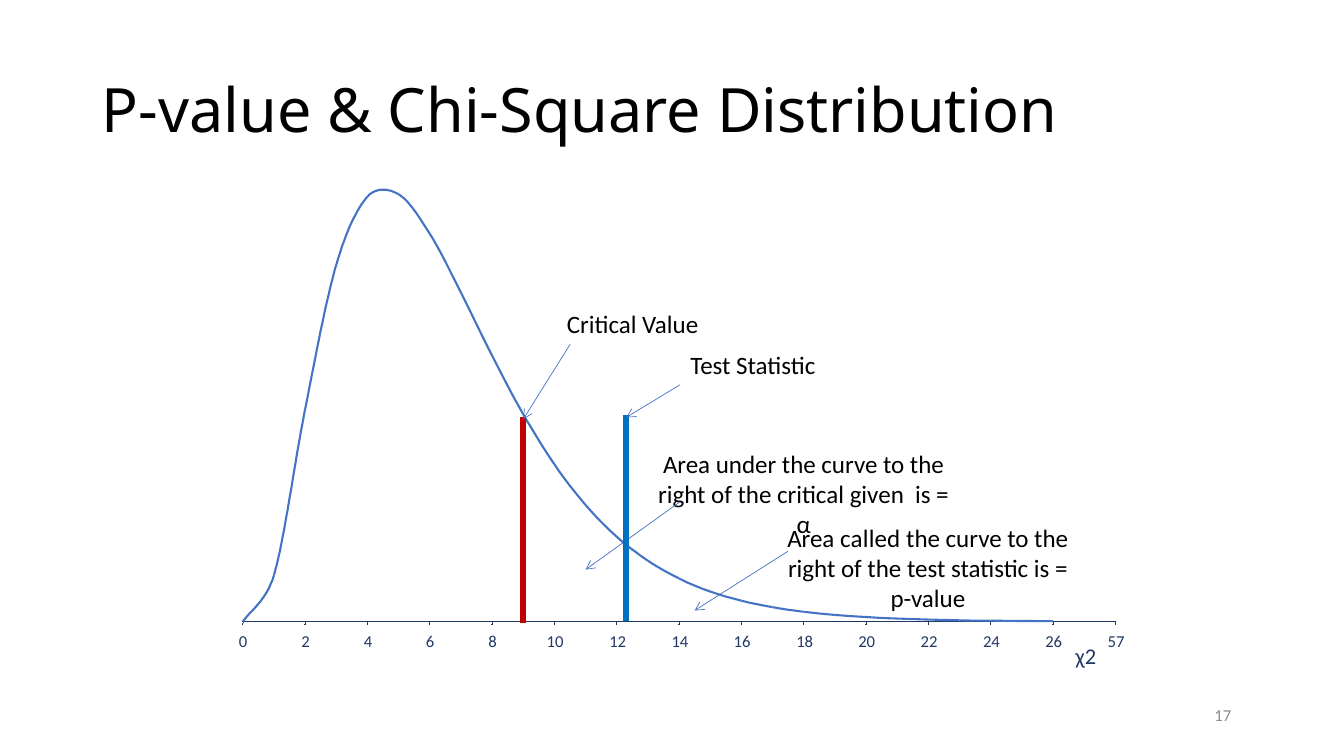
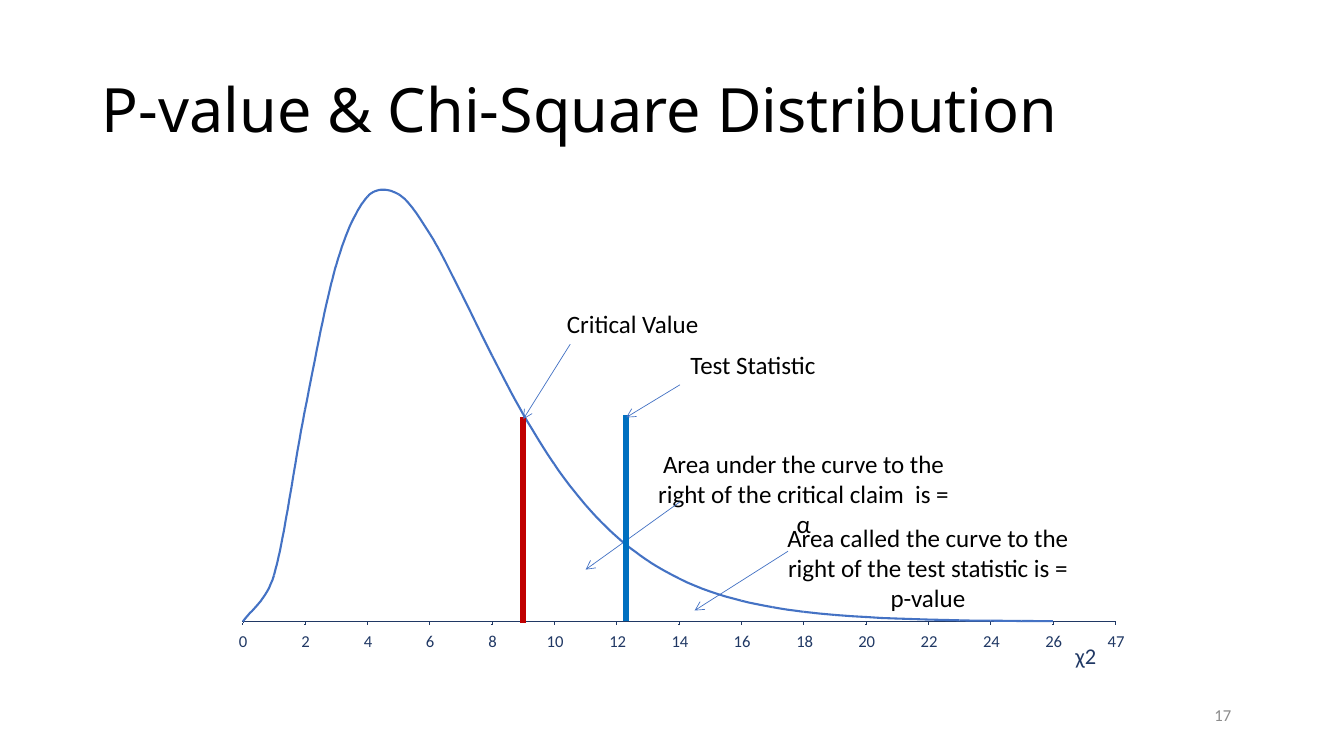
given: given -> claim (877, 495)
57: 57 -> 47 (1116, 642)
